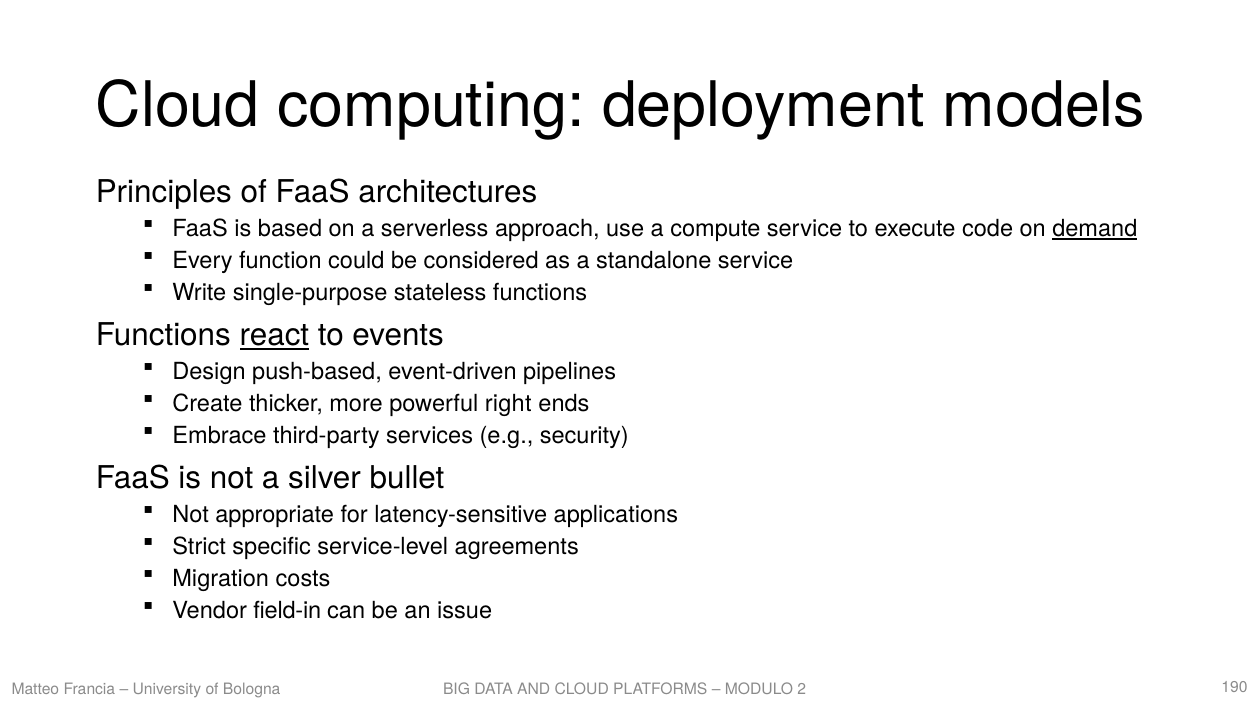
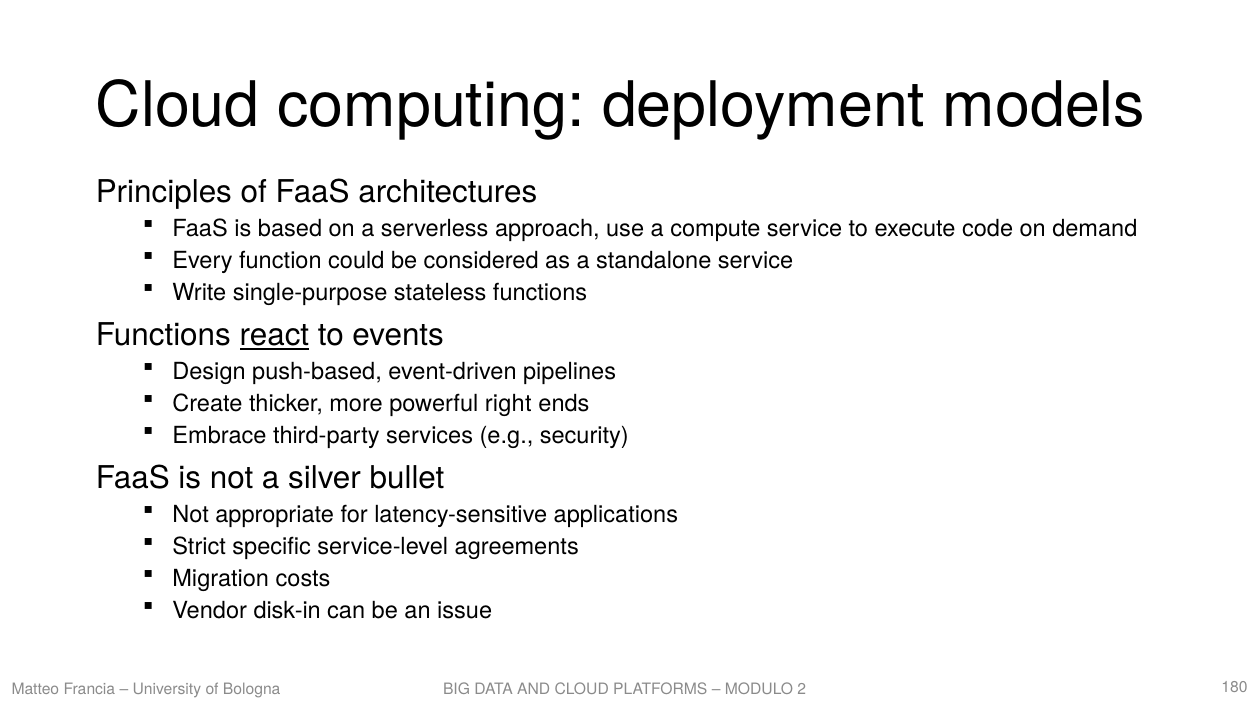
demand underline: present -> none (1095, 229)
field-in: field-in -> disk-in (287, 611)
190: 190 -> 180 (1235, 688)
